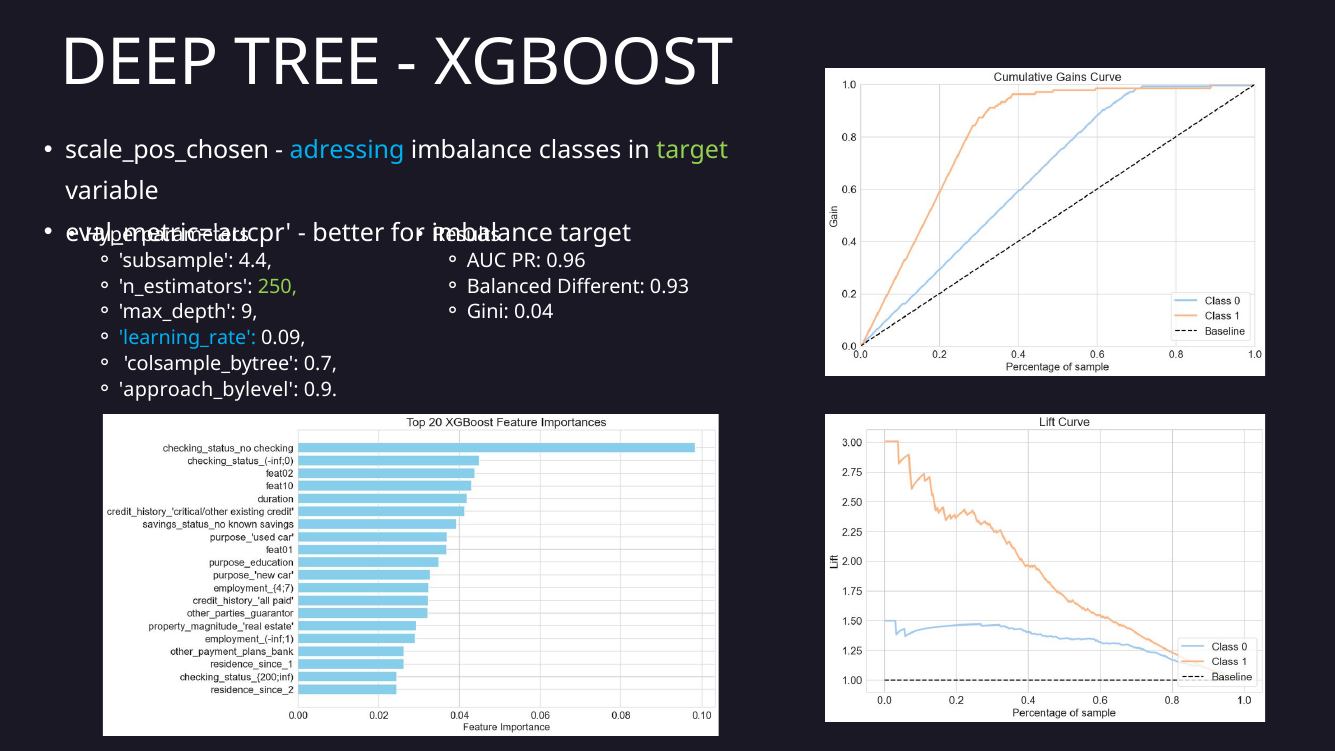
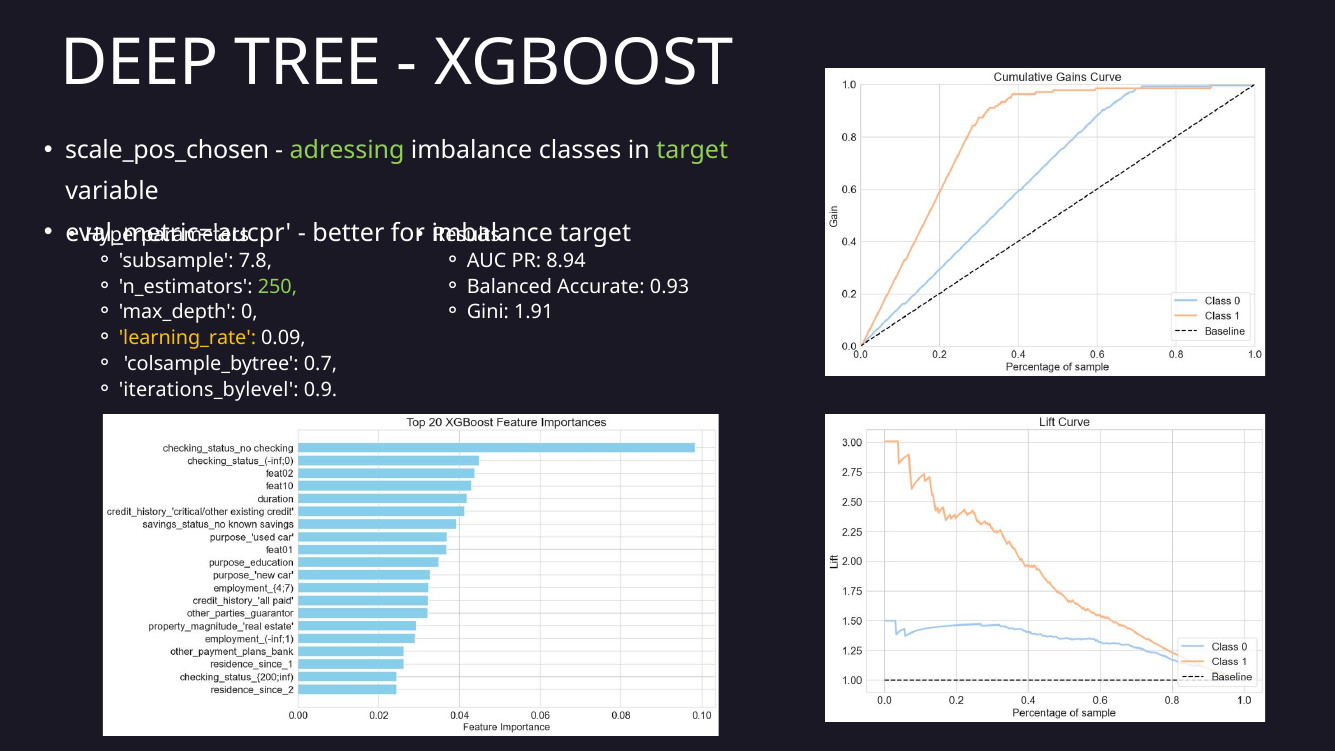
adressing colour: light blue -> light green (347, 150)
0.96: 0.96 -> 8.94 (566, 261)
4.4: 4.4 -> 7.8 (255, 261)
Different: Different -> Accurate (601, 287)
0.04: 0.04 -> 1.91 (534, 312)
9: 9 -> 0 (249, 312)
learning_rate colour: light blue -> yellow (187, 338)
approach_bylevel: approach_bylevel -> iterations_bylevel (209, 390)
